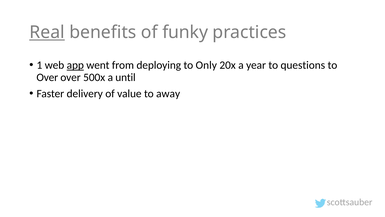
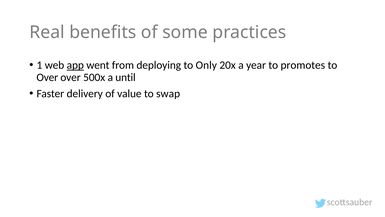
Real underline: present -> none (47, 32)
funky: funky -> some (185, 32)
questions: questions -> promotes (303, 65)
away: away -> swap (168, 93)
